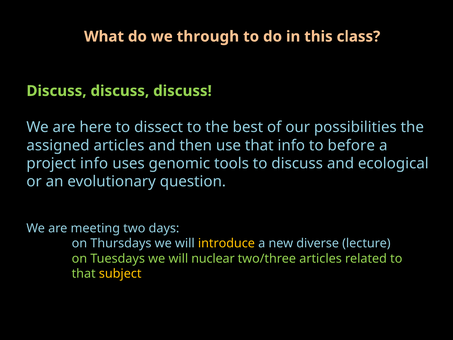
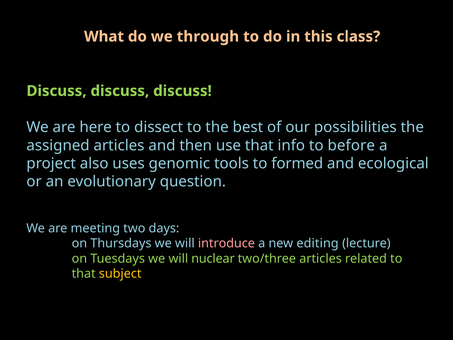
project info: info -> also (94, 163)
to discuss: discuss -> formed (297, 163)
introduce colour: yellow -> pink (226, 243)
diverse: diverse -> editing (318, 243)
